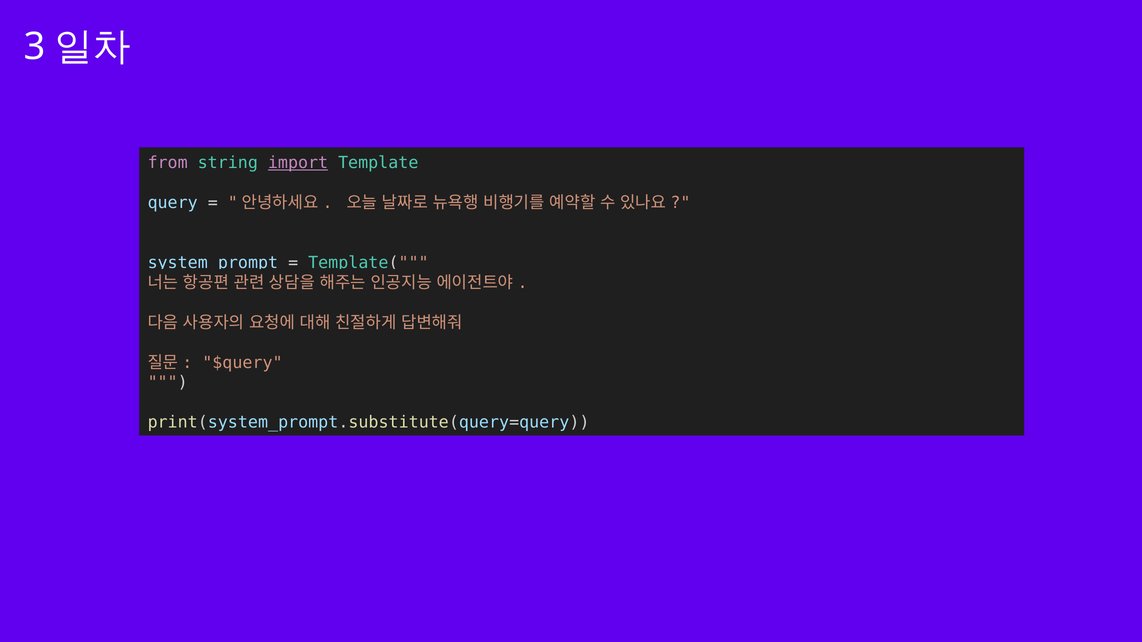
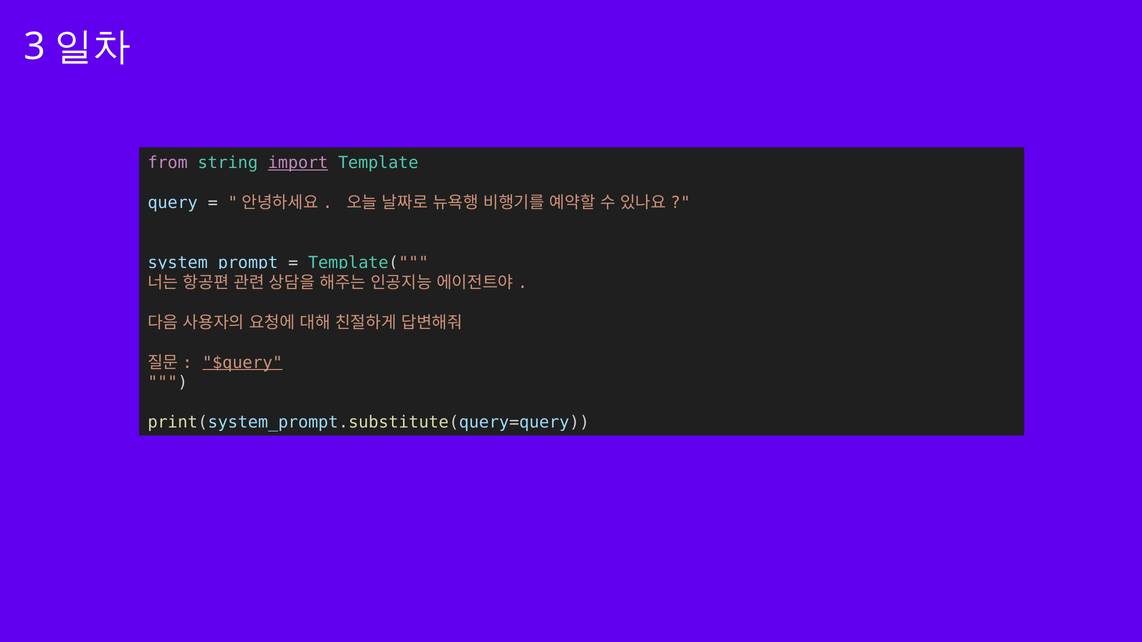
$query underline: none -> present (242, 363)
